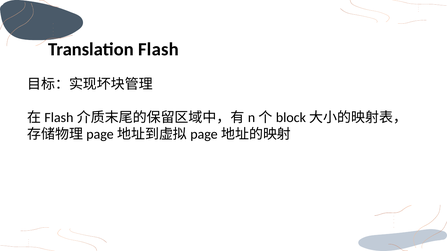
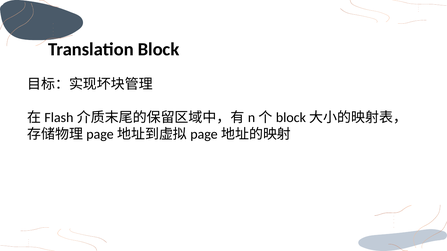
Flash: Flash -> Block (159, 50)
